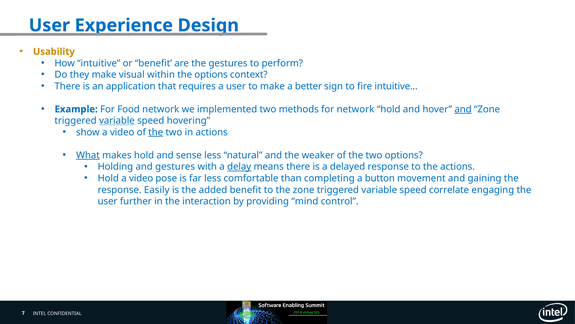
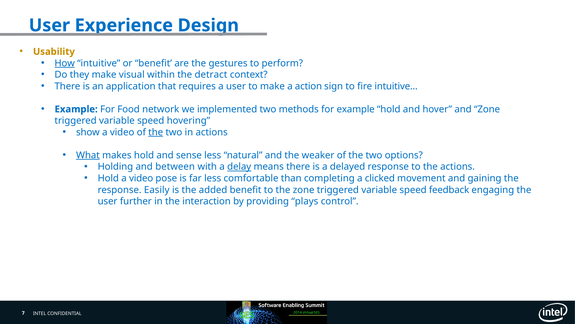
How underline: none -> present (65, 63)
the options: options -> detract (211, 75)
better: better -> action (308, 86)
for network: network -> example (356, 109)
and underline: present -> none (463, 109)
variable underline: present -> none (117, 121)
and gestures: gestures -> between (175, 167)
button: button -> clicked (380, 178)
correlate: correlate -> feedback (449, 190)
mind: mind -> plays (305, 201)
